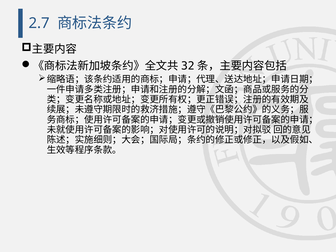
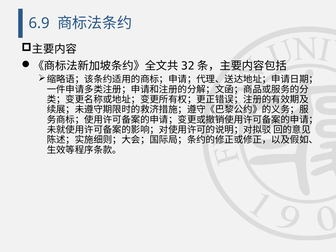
2.7: 2.7 -> 6.9 (39, 23)
